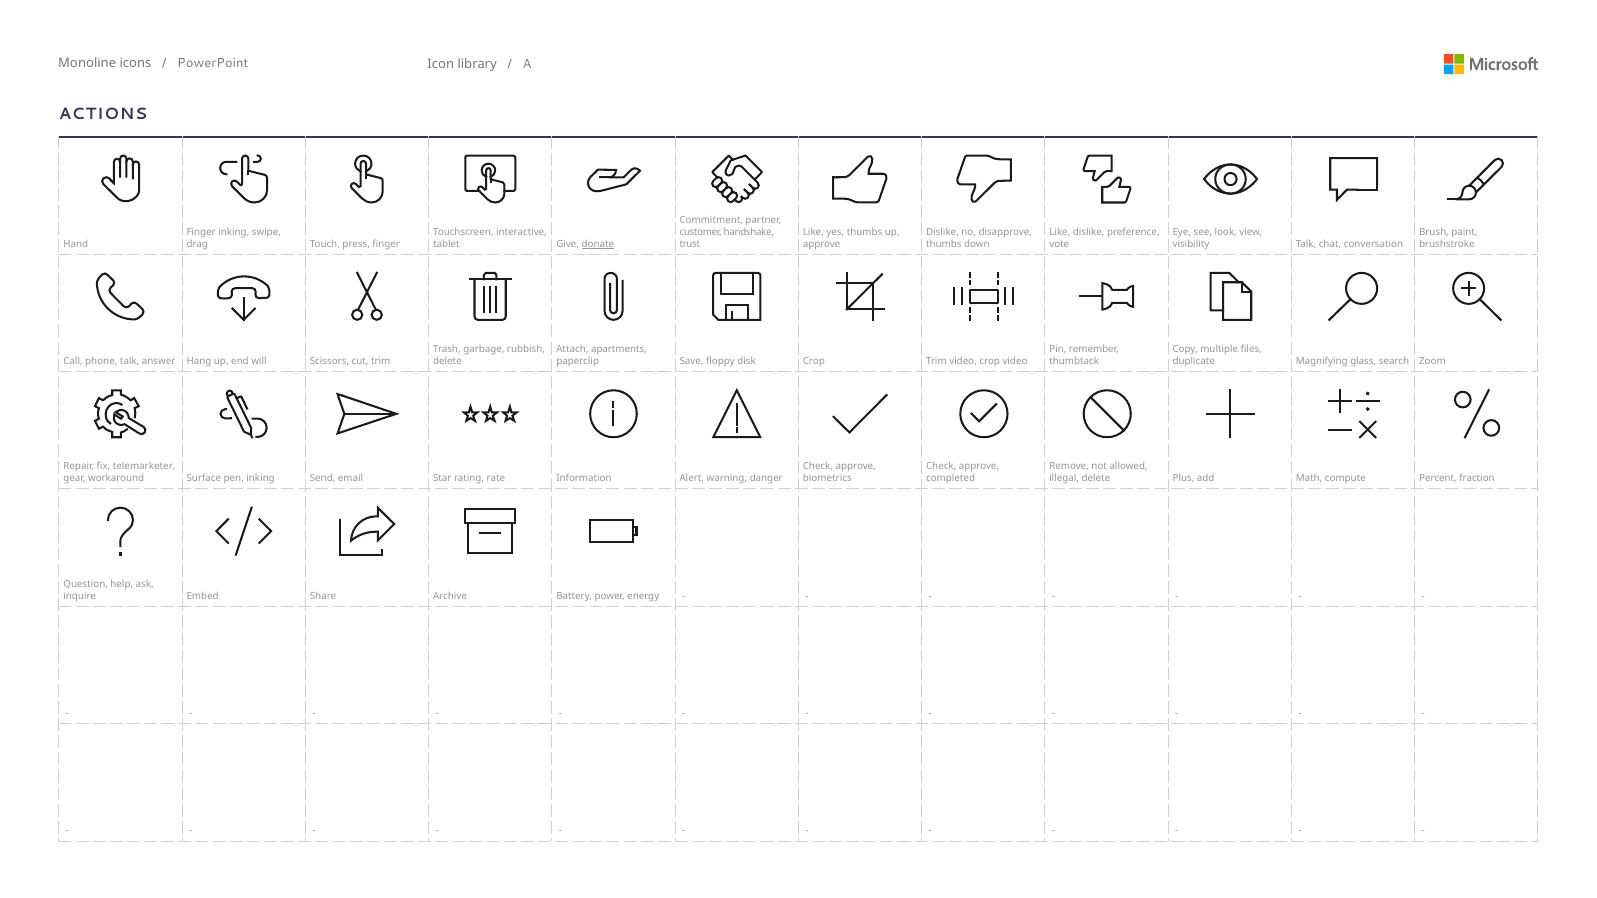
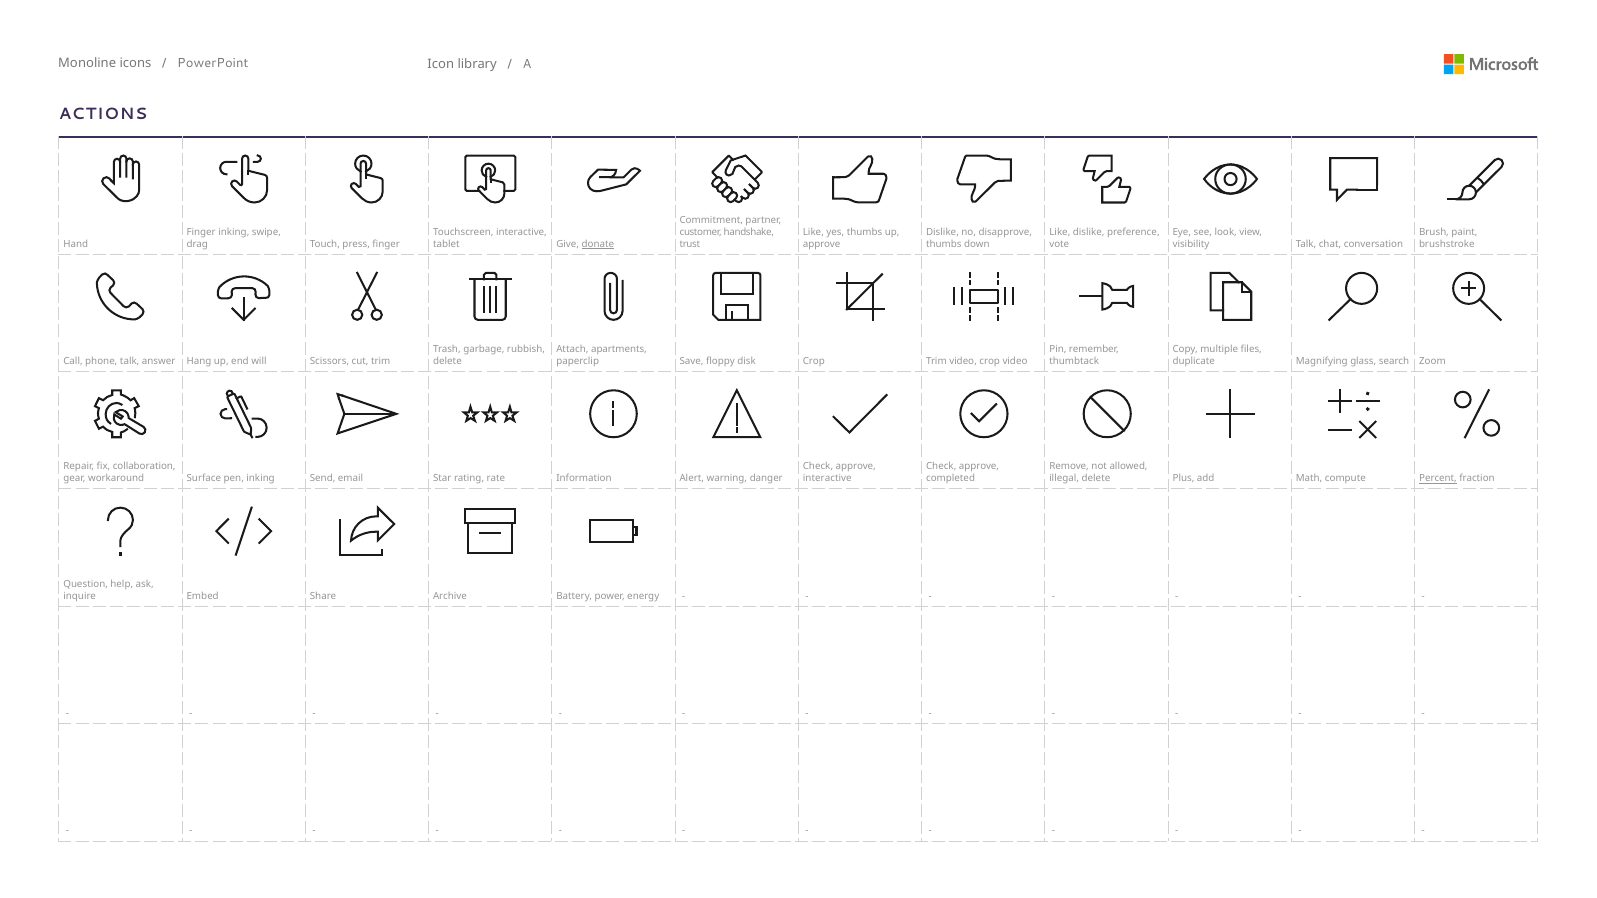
telemarketer: telemarketer -> collaboration (144, 467)
biometrics: biometrics -> interactive (827, 479)
Percent underline: none -> present (1438, 479)
